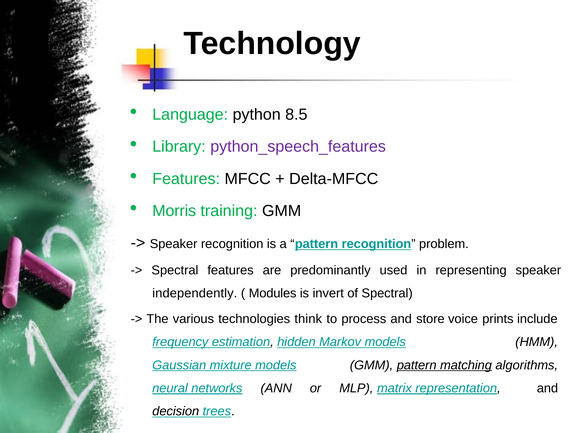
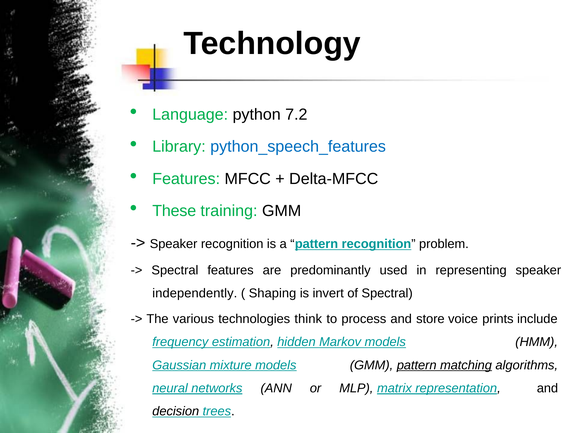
8.5: 8.5 -> 7.2 (296, 115)
python_speech_features colour: purple -> blue (298, 147)
Morris: Morris -> These (174, 211)
Modules: Modules -> Shaping (273, 293)
